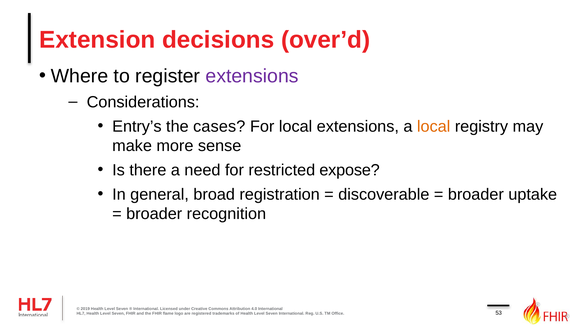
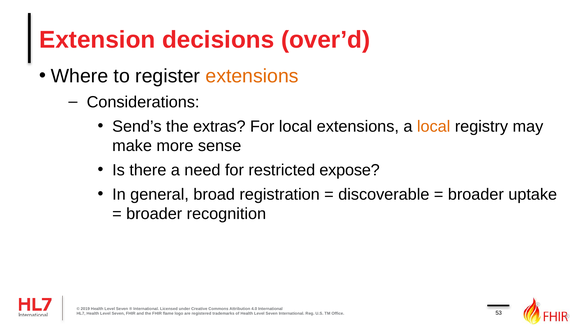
extensions colour: purple -> orange (252, 76)
Entry’s: Entry’s -> Send’s (137, 127)
cases: cases -> extras (219, 127)
